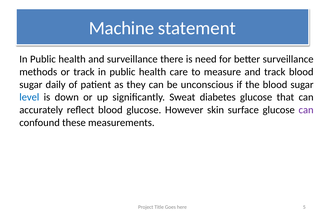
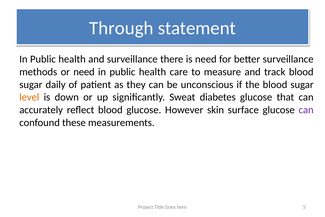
Machine: Machine -> Through (121, 28)
or track: track -> need (84, 72)
level colour: blue -> orange (29, 97)
